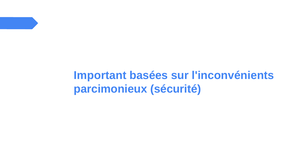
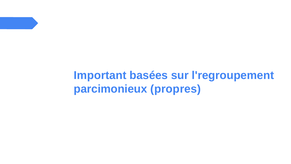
l'inconvénients: l'inconvénients -> l'regroupement (233, 75)
sécurité: sécurité -> propres (176, 89)
